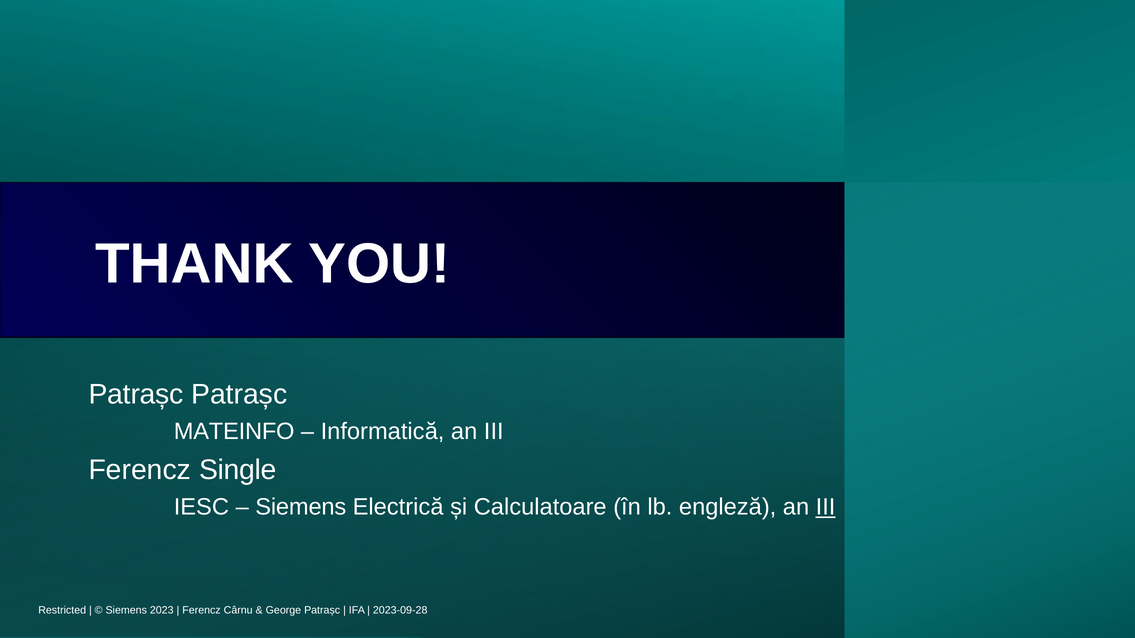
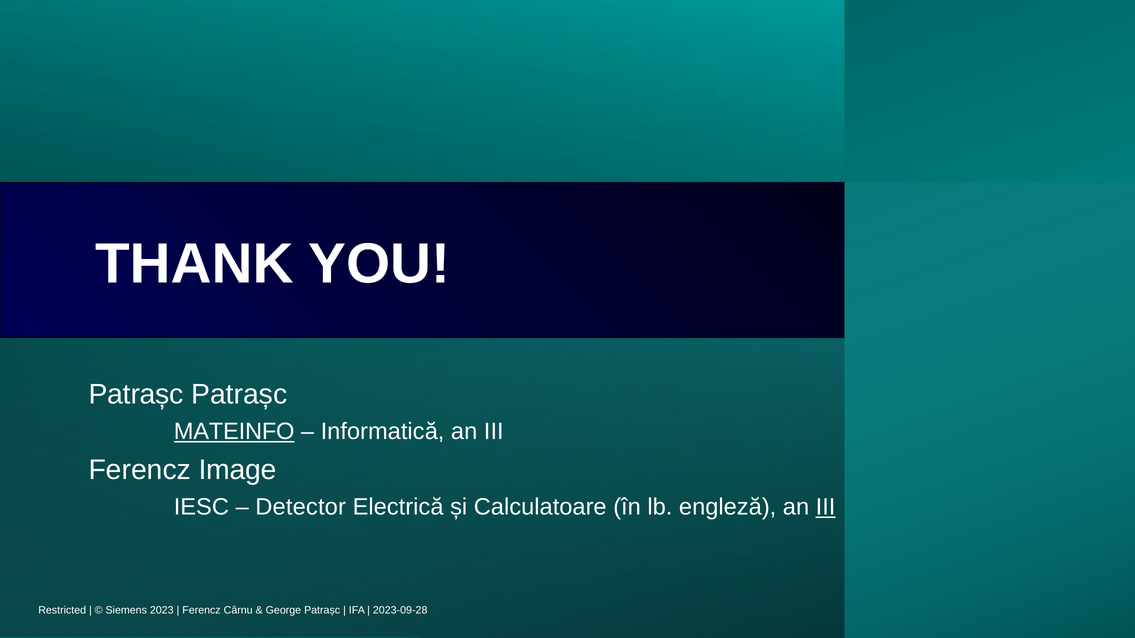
MATEINFO underline: none -> present (234, 432)
Single: Single -> Image (238, 470)
Siemens: Siemens -> Detector (301, 507)
